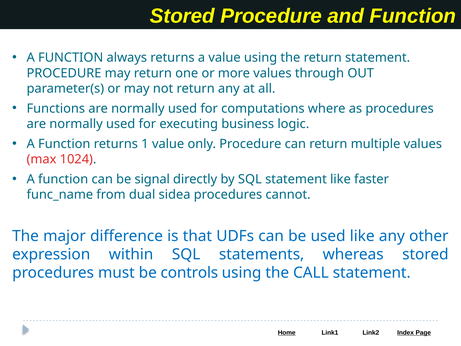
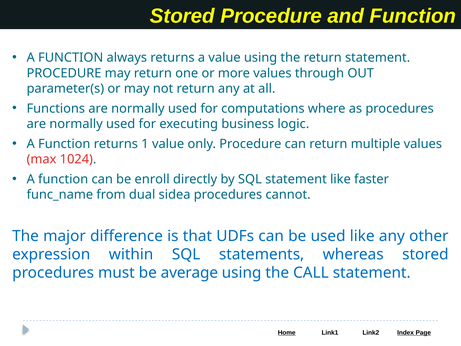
signal: signal -> enroll (152, 179)
controls: controls -> average (189, 273)
